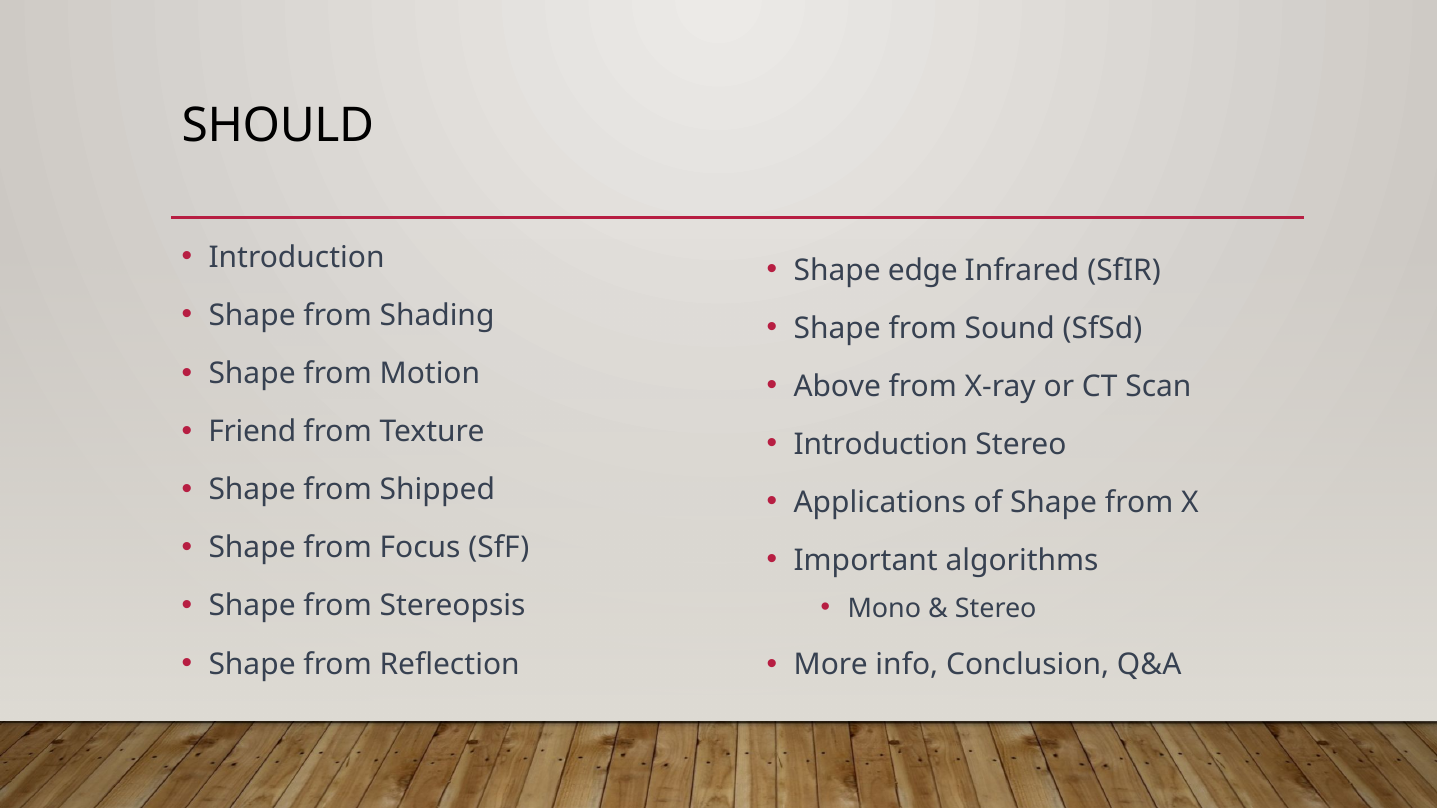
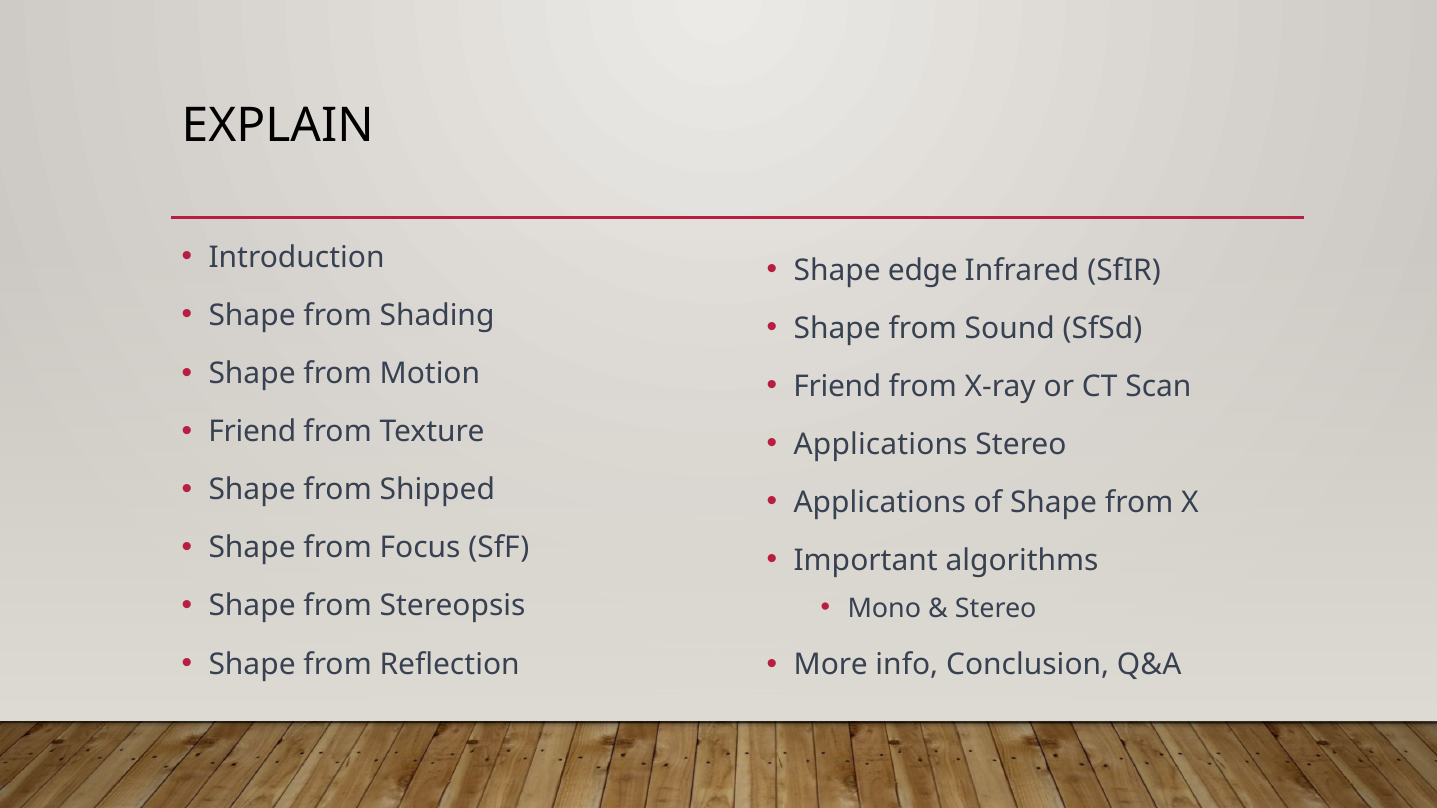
SHOULD: SHOULD -> EXPLAIN (278, 126)
Above: Above -> Friend (837, 387)
Introduction: Introduction -> Applications (881, 445)
